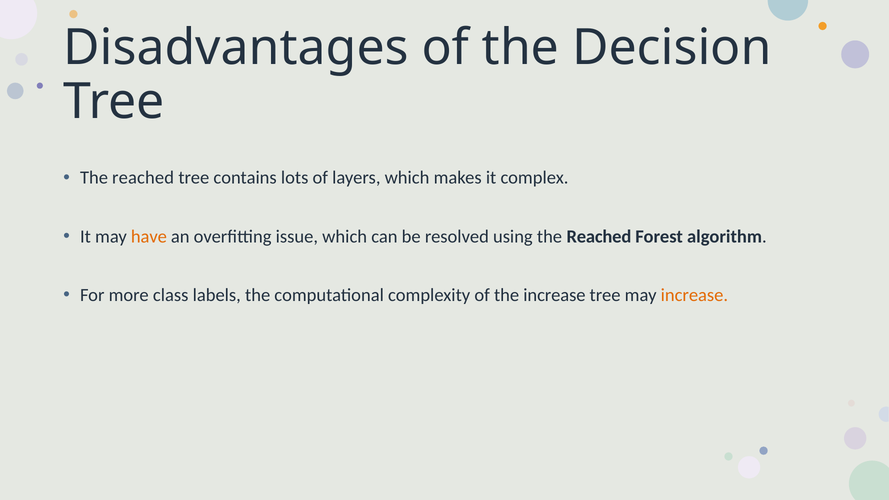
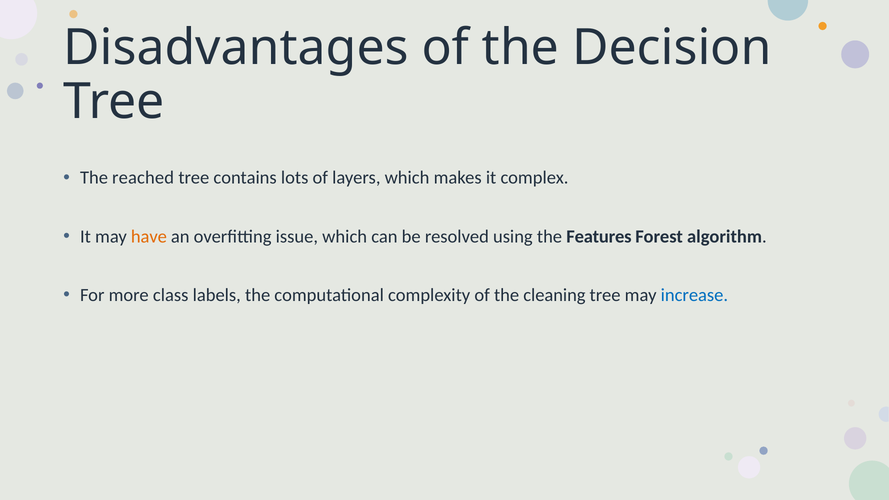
using the Reached: Reached -> Features (599, 236)
the increase: increase -> cleaning (554, 295)
increase colour: orange -> blue (694, 295)
